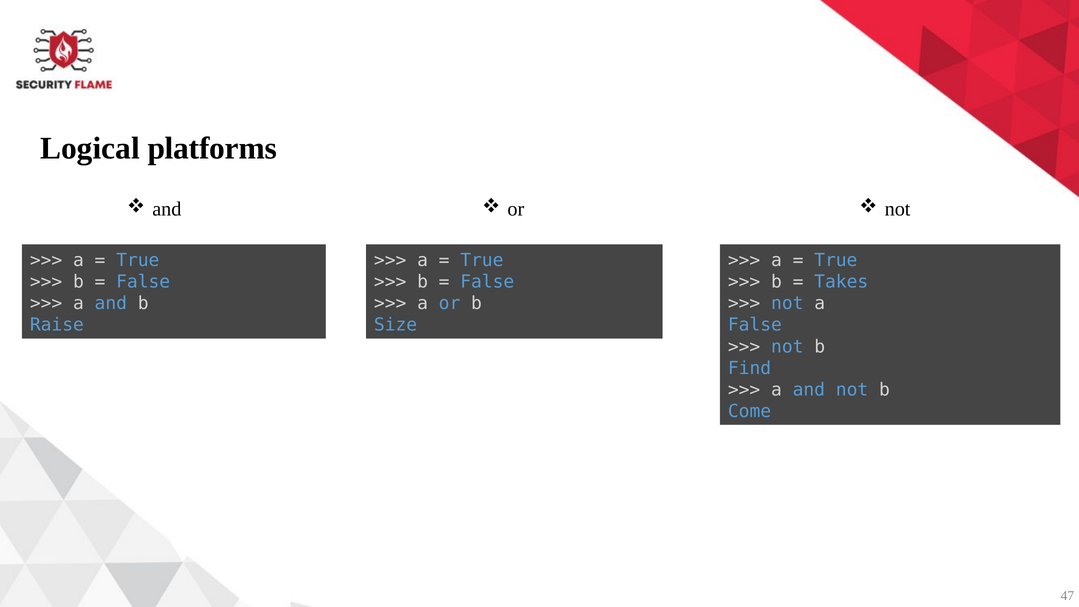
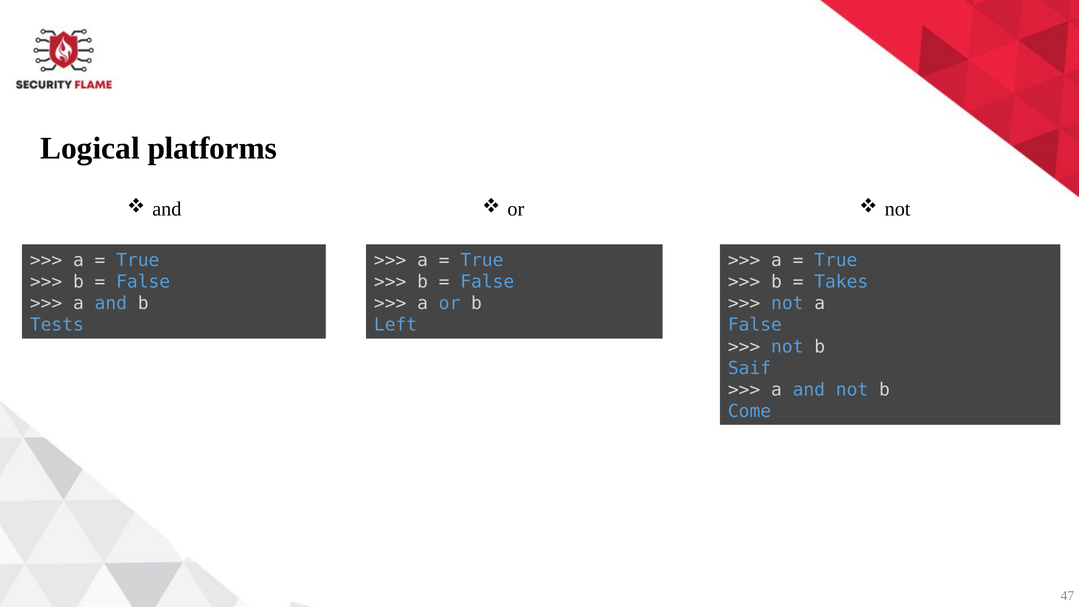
Raise: Raise -> Tests (57, 325)
Size: Size -> Left (396, 325)
Find: Find -> Saif (750, 368)
